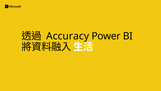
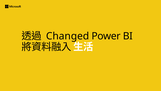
Accuracy: Accuracy -> Changed (68, 36)
